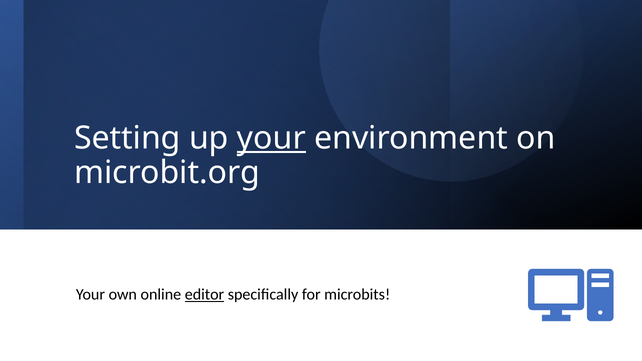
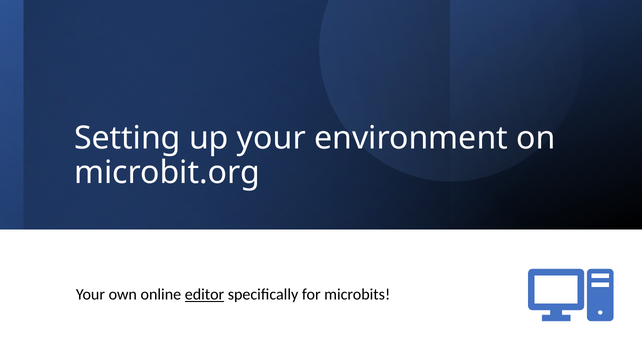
your underline: present -> none (271, 138)
